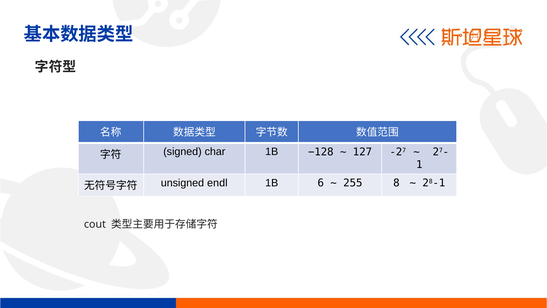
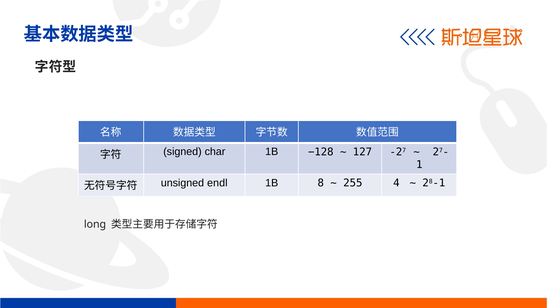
6: 6 -> 8 (321, 183)
8: 8 -> 4 (396, 183)
cout: cout -> long (95, 224)
